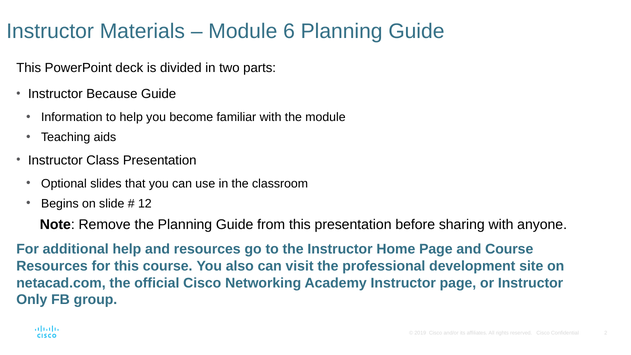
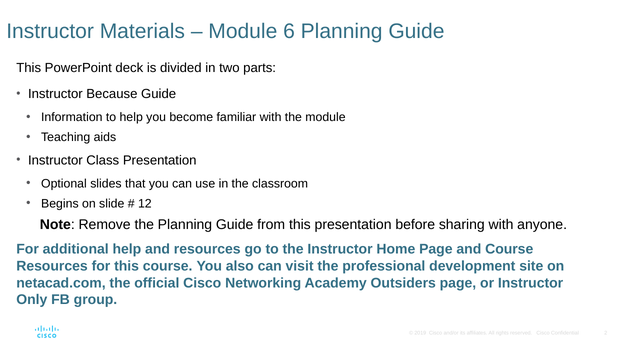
Academy Instructor: Instructor -> Outsiders (403, 283)
